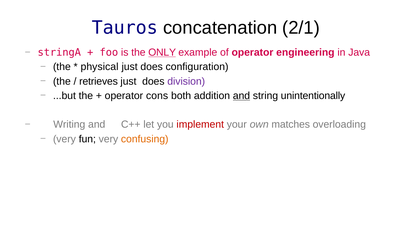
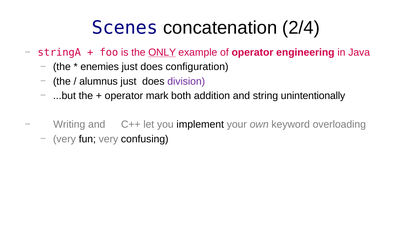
Tauros: Tauros -> Scenes (125, 28)
2/1: 2/1 -> 2/4 (301, 28)
physical: physical -> enemies (100, 67)
retrieves: retrieves -> alumnus (99, 81)
cons: cons -> mark (157, 96)
and underline: present -> none (241, 96)
implement colour: red -> black (200, 124)
matches: matches -> keyword (291, 124)
confusing colour: orange -> black (145, 139)
